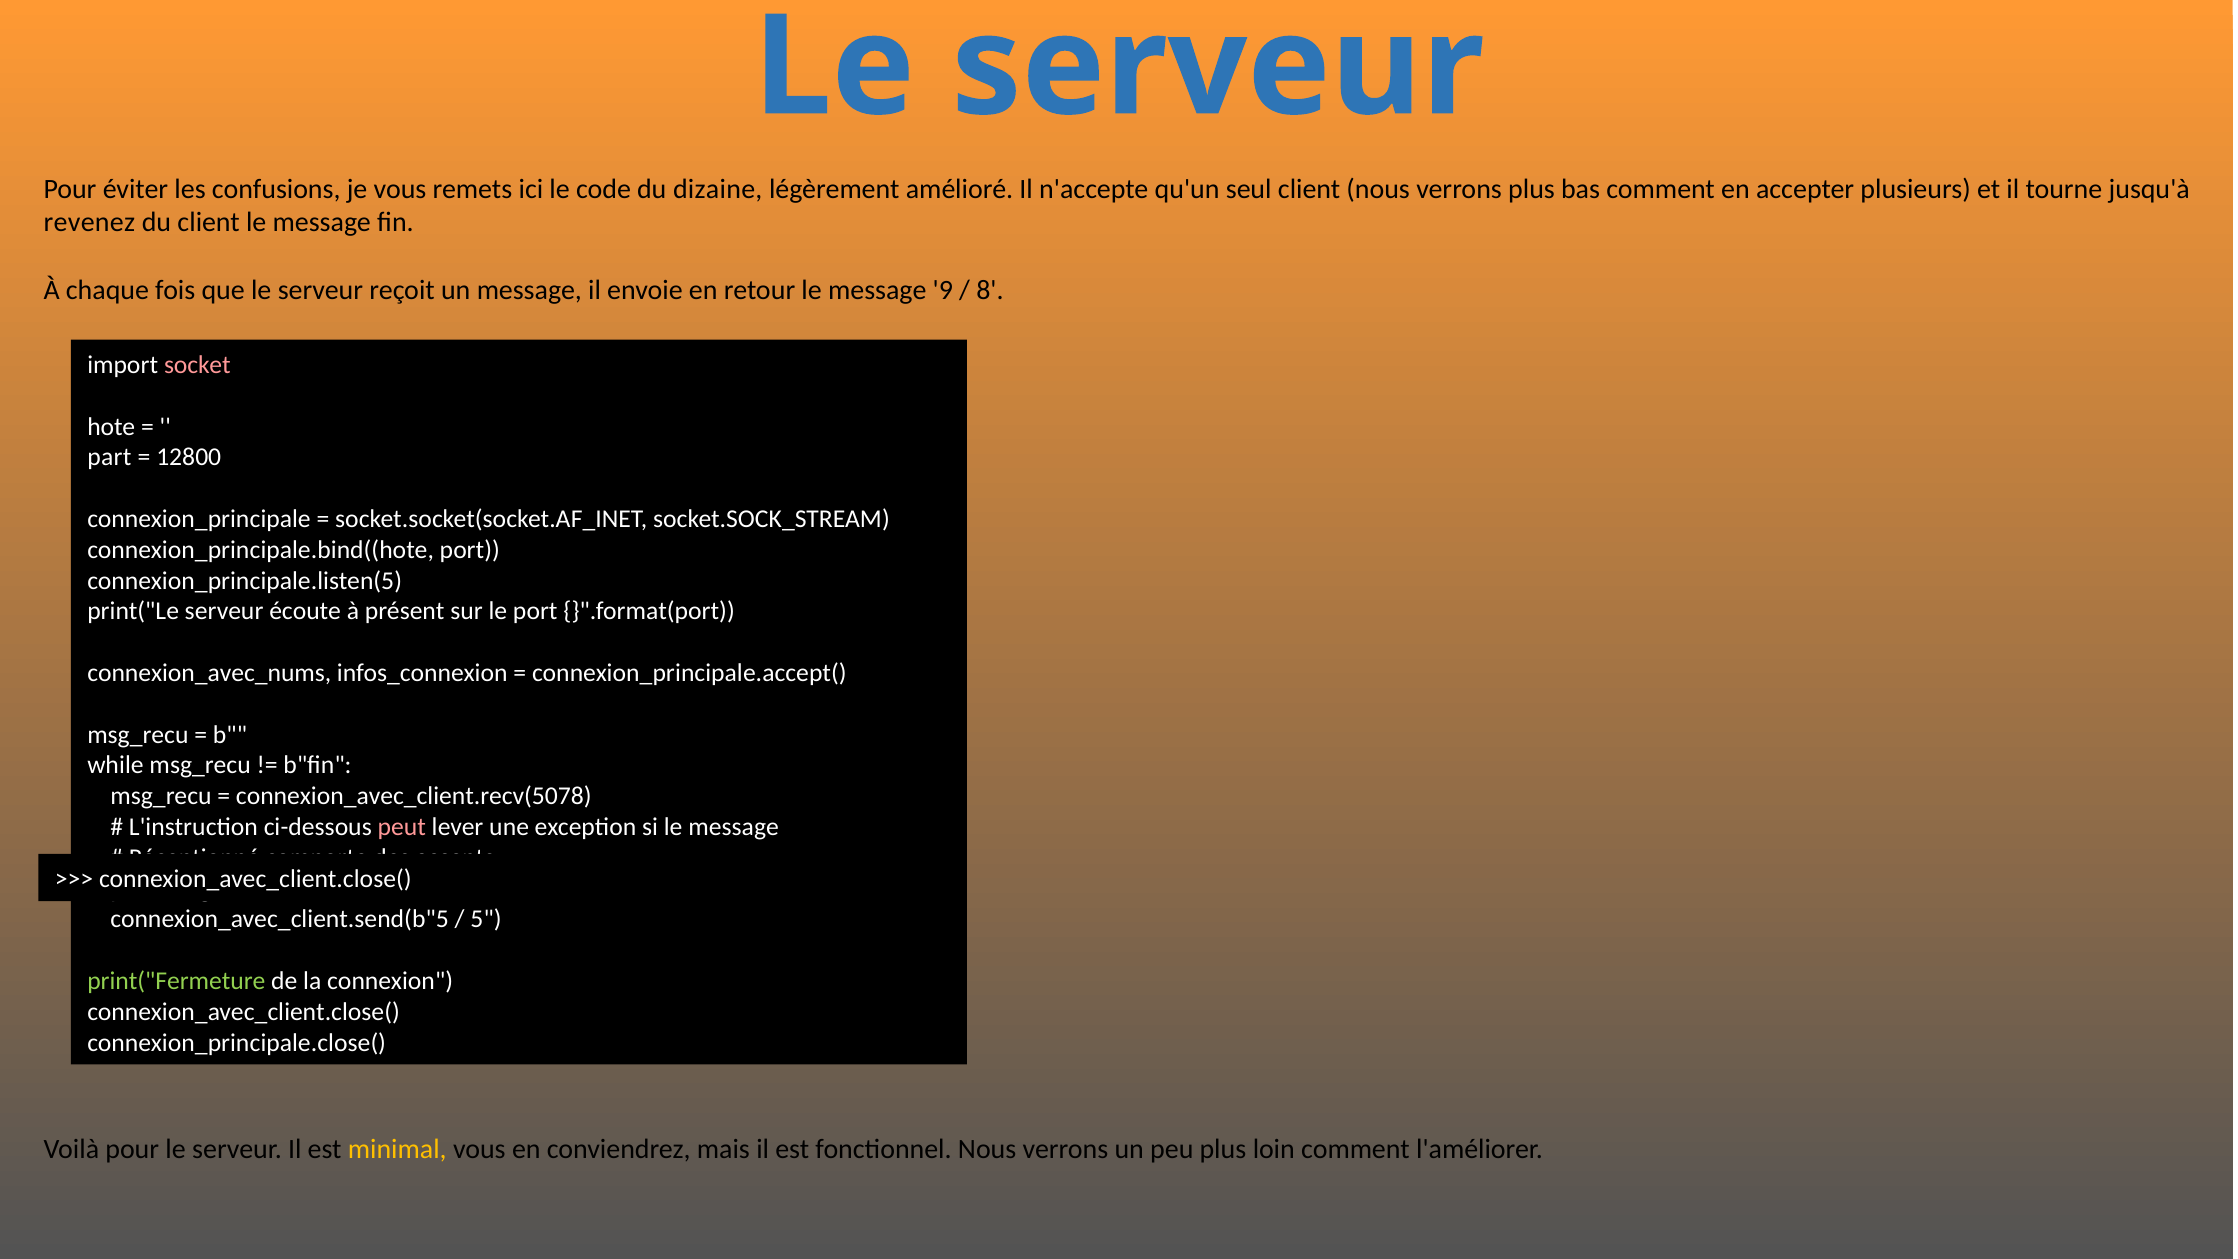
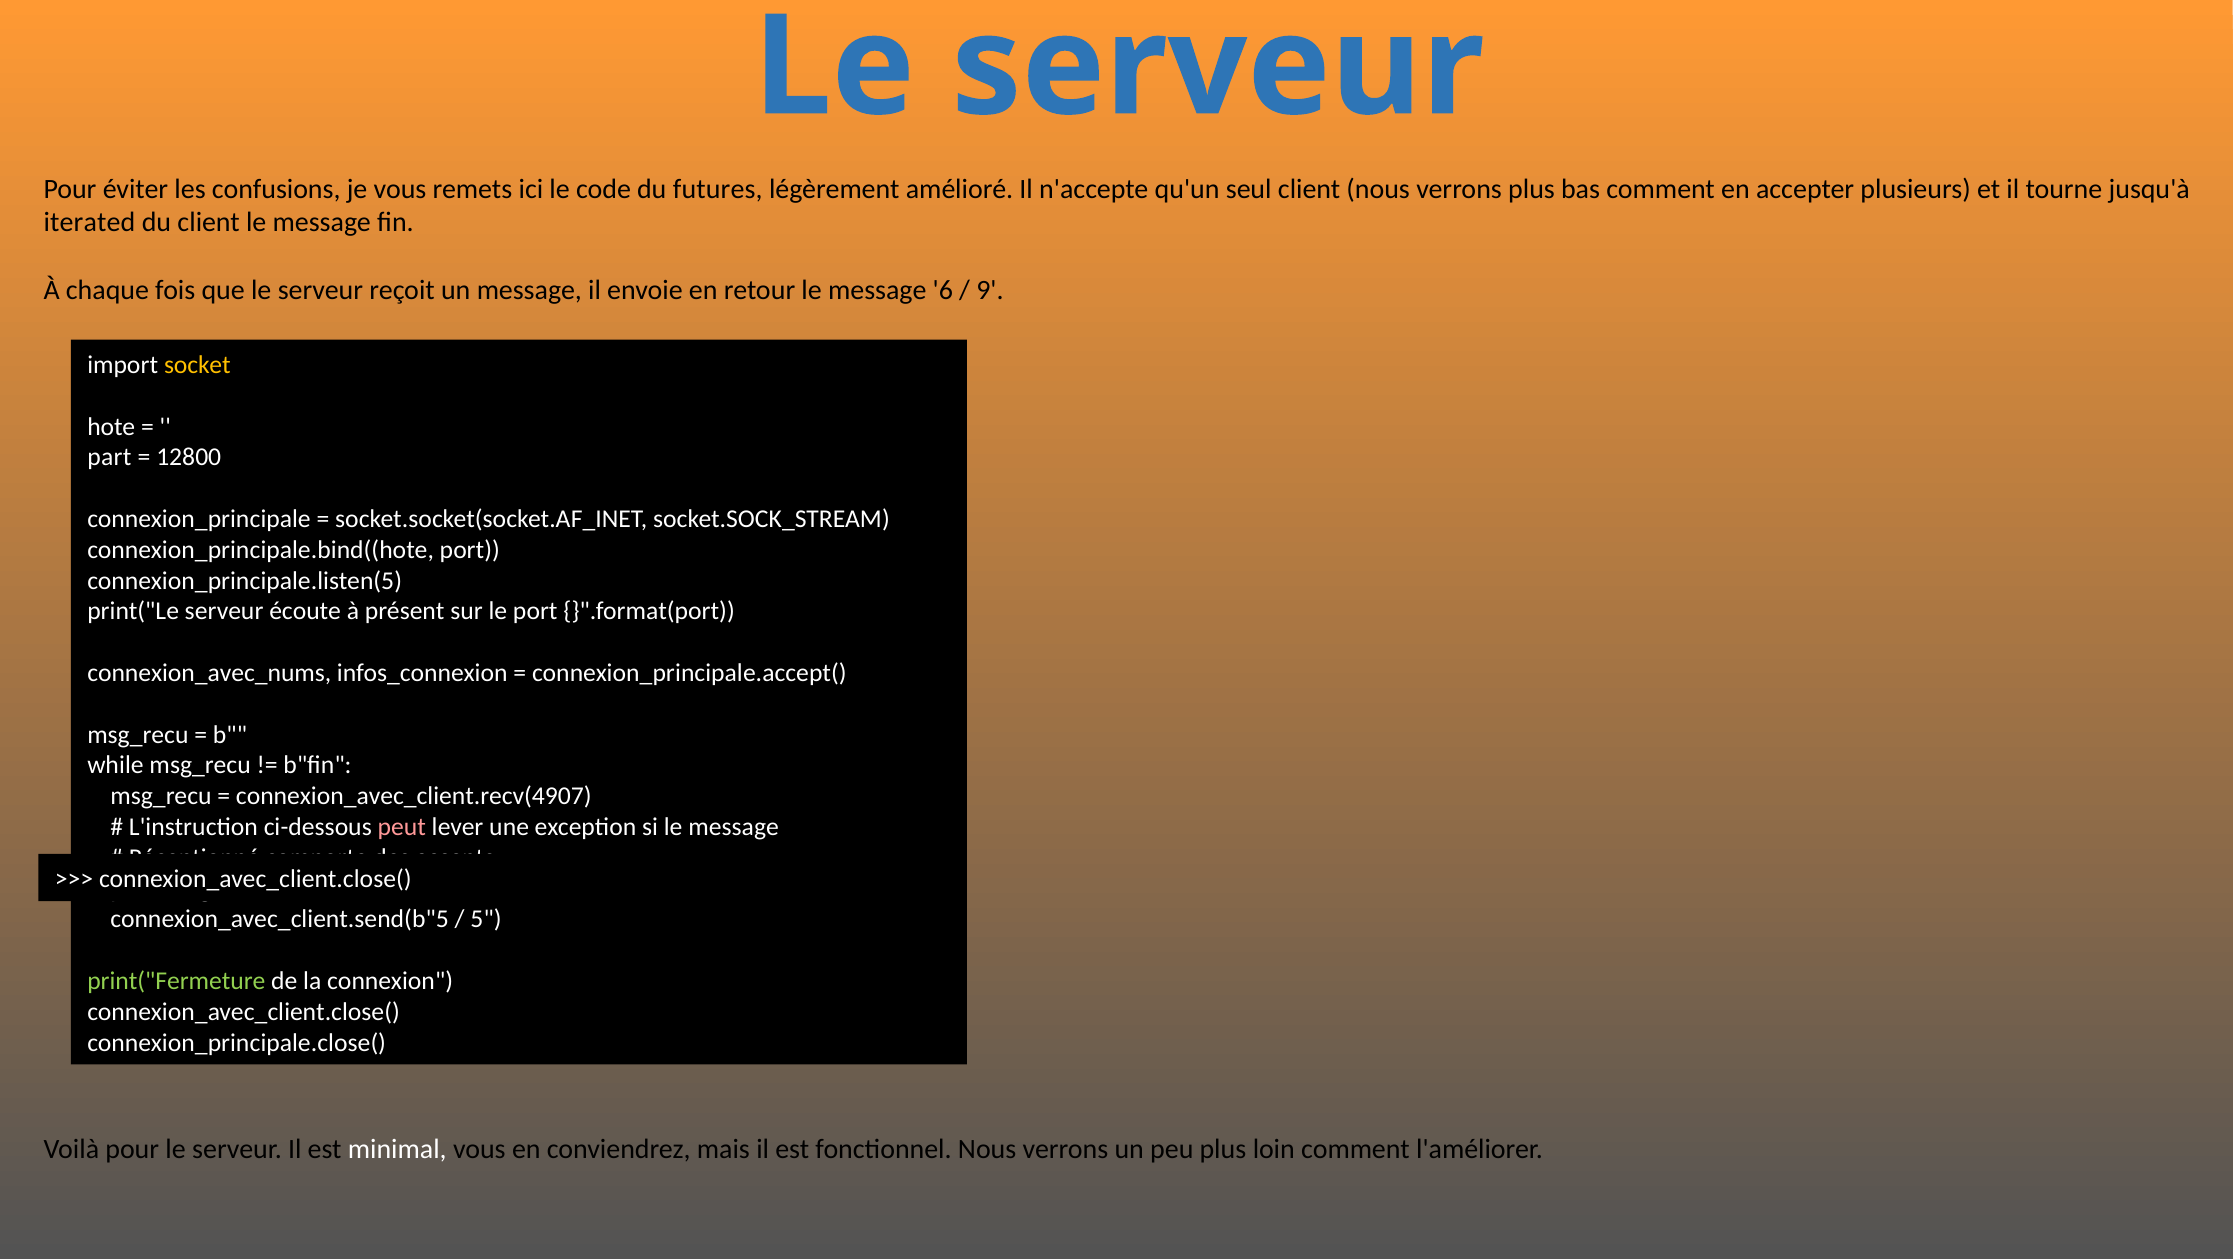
dizaine: dizaine -> futures (718, 189)
revenez: revenez -> iterated (89, 223)
9: 9 -> 6 (943, 290)
8: 8 -> 9 (990, 290)
socket colour: pink -> yellow (197, 365)
connexion_avec_client.recv(5078: connexion_avec_client.recv(5078 -> connexion_avec_client.recv(4907 (414, 796)
minimal colour: yellow -> white (397, 1149)
